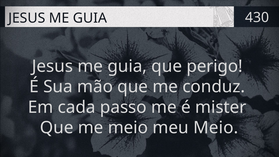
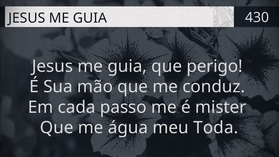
me meio: meio -> água (128, 128)
meu Meio: Meio -> Toda (216, 128)
